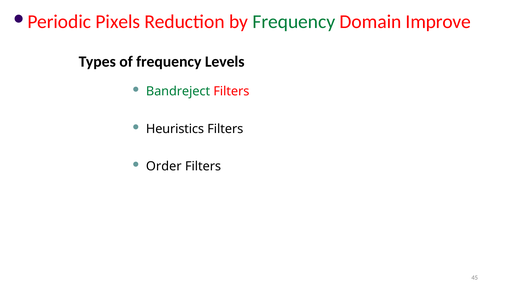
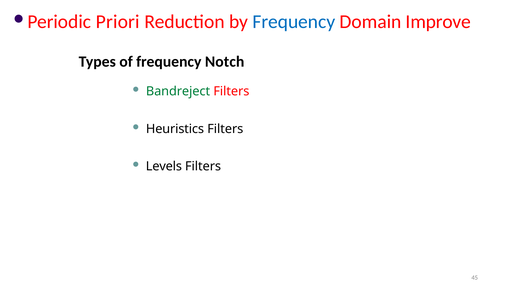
Pixels: Pixels -> Priori (118, 22)
Frequency colour: green -> blue (294, 22)
Levels: Levels -> Notch (225, 61)
Order: Order -> Levels (164, 166)
